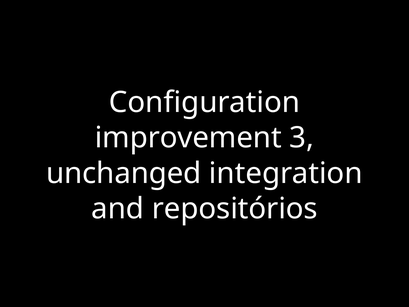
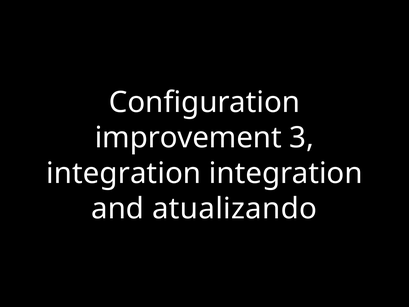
unchanged: unchanged -> integration (124, 173)
repositórios: repositórios -> atualizando (235, 209)
